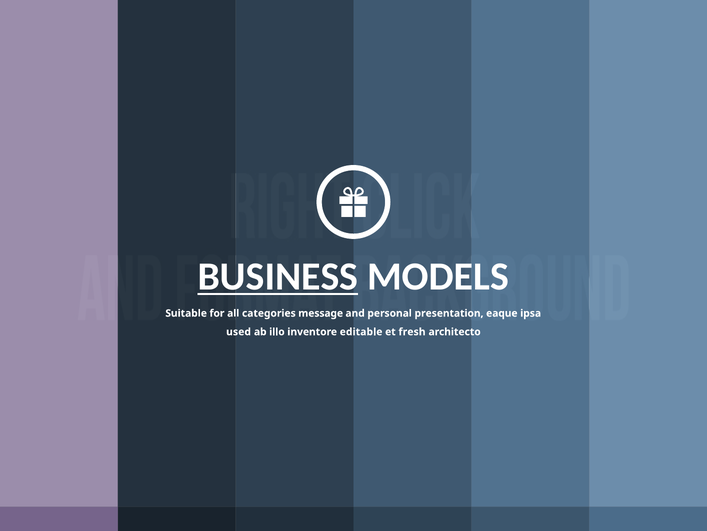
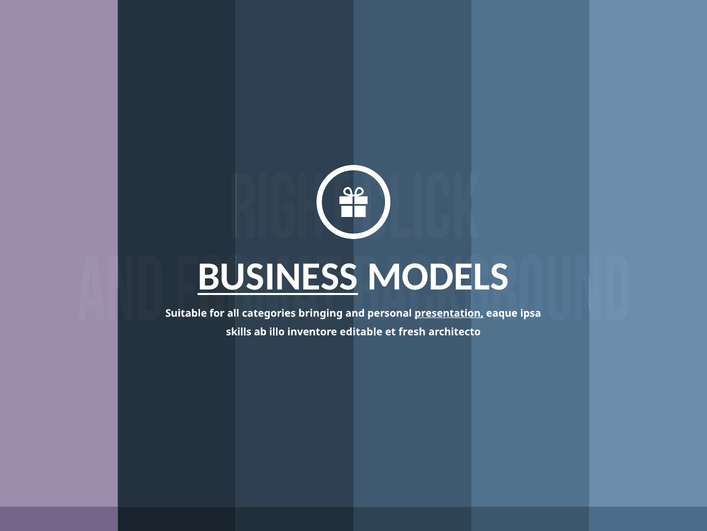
message: message -> bringing (321, 313)
presentation underline: none -> present (449, 313)
used: used -> skills (239, 331)
